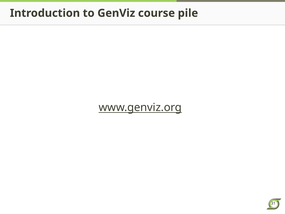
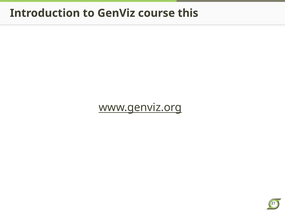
pile: pile -> this (188, 13)
